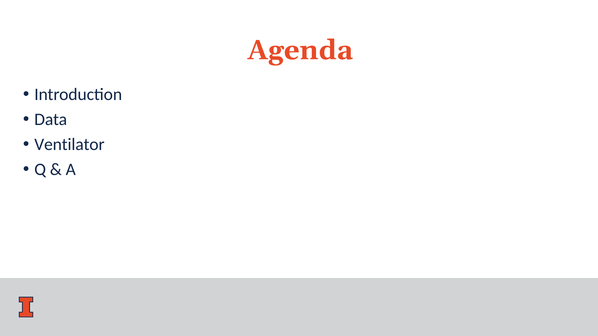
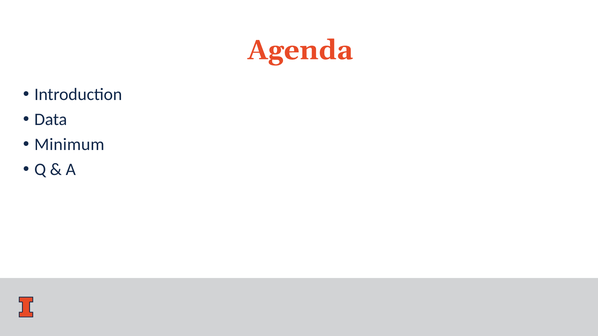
Ventilator: Ventilator -> Minimum (69, 145)
